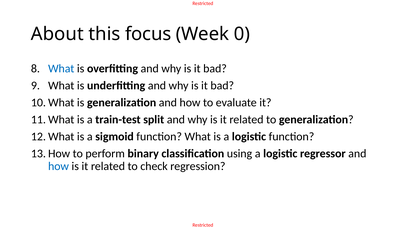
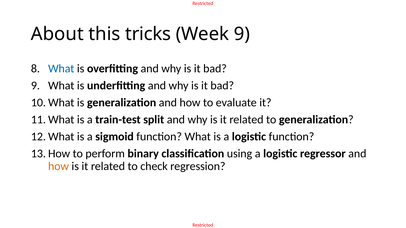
focus: focus -> tricks (148, 34)
Week 0: 0 -> 9 (242, 34)
how colour: blue -> orange (59, 167)
